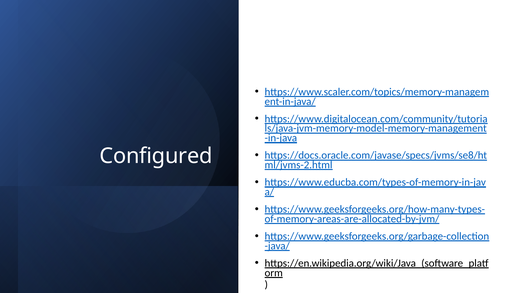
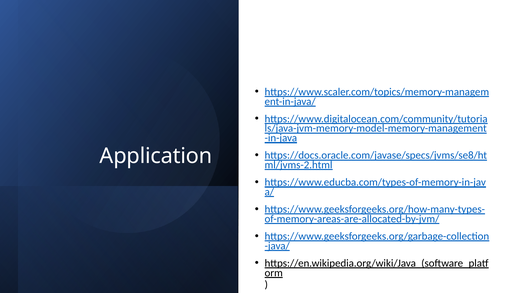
Configured: Configured -> Application (156, 156)
